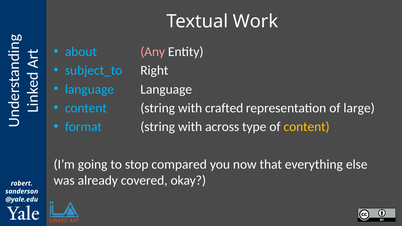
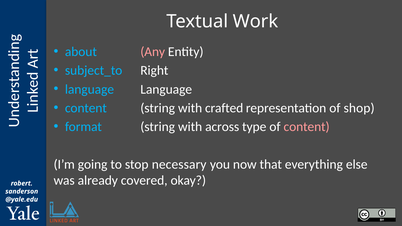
large: large -> shop (359, 108)
content colour: yellow -> pink (307, 127)
compared: compared -> necessary (179, 164)
